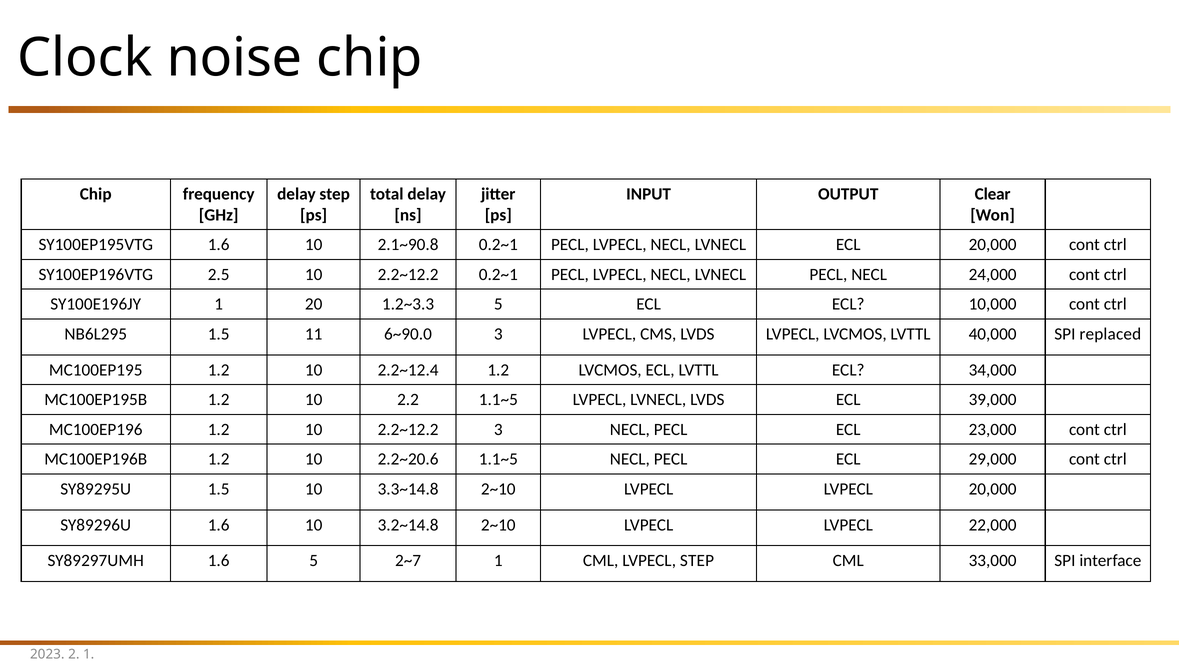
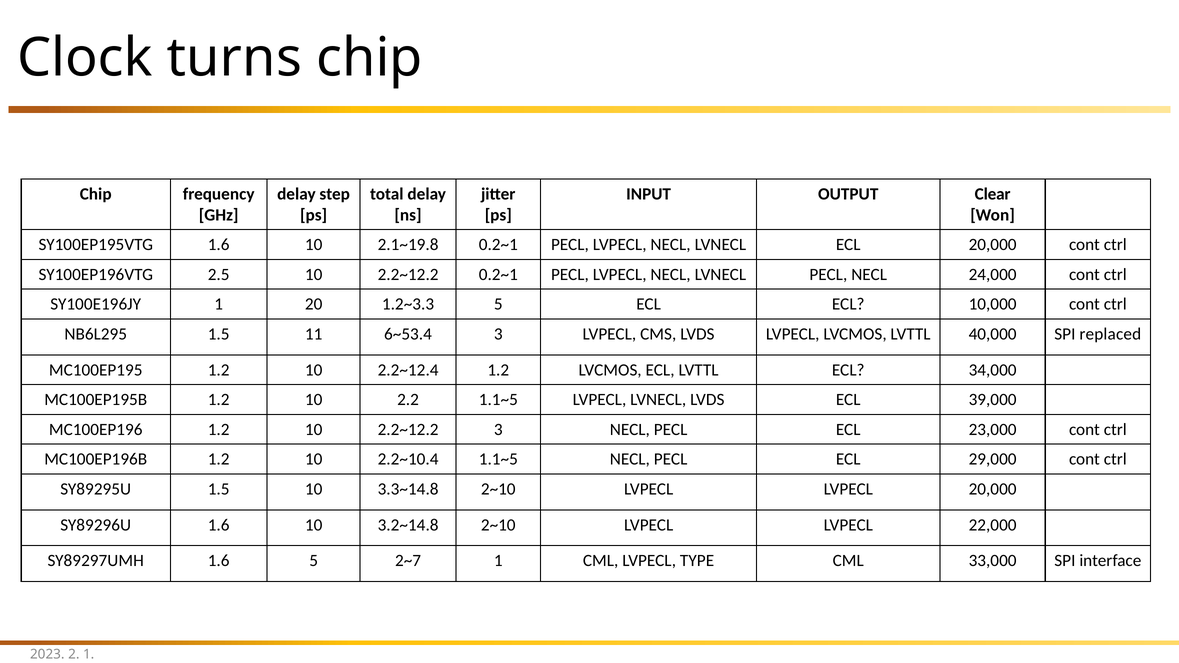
noise: noise -> turns (234, 58)
2.1~90.8: 2.1~90.8 -> 2.1~19.8 (408, 245)
6~90.0: 6~90.0 -> 6~53.4 (408, 334)
2.2~20.6: 2.2~20.6 -> 2.2~10.4 (408, 459)
LVPECL STEP: STEP -> TYPE (697, 561)
